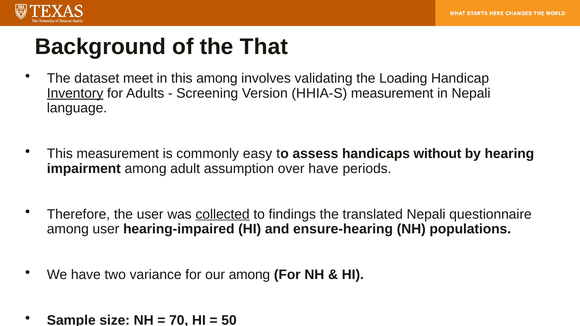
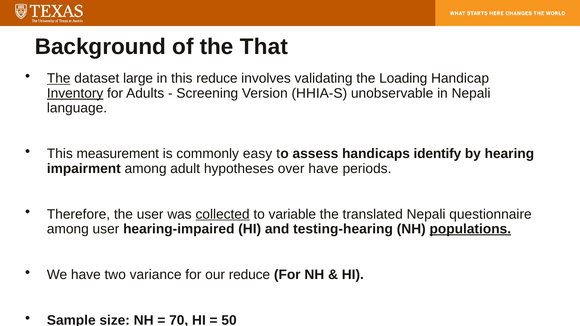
The underline: none -> present (59, 79)
meet: meet -> large (138, 79)
this among: among -> reduce (217, 79)
HHIA-S measurement: measurement -> unobservable (392, 93)
without: without -> identify (437, 154)
assumption: assumption -> hypotheses (239, 169)
findings: findings -> variable (292, 214)
ensure-hearing: ensure-hearing -> testing-hearing (343, 229)
populations underline: none -> present (470, 229)
our among: among -> reduce (249, 275)
